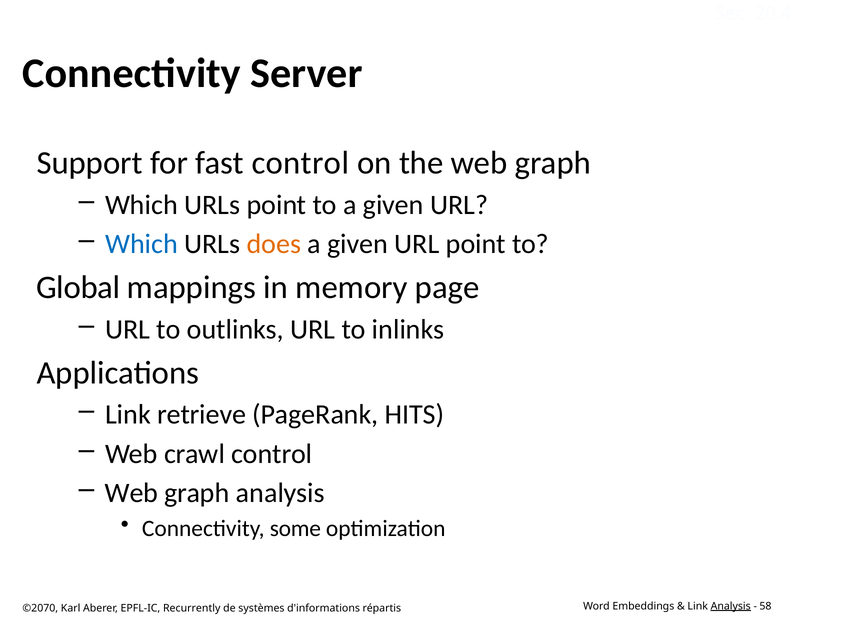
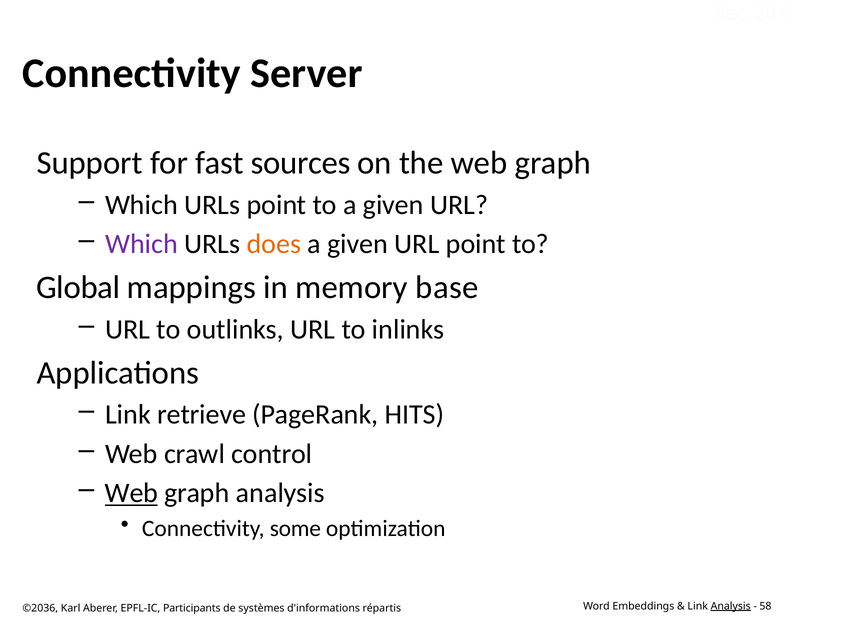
fast control: control -> sources (301, 163)
Which colour: blue -> purple (141, 244)
page: page -> base (447, 288)
Web underline: none -> present (132, 493)
©2070: ©2070 -> ©2036 (40, 608)
Recurrently: Recurrently -> Participants (192, 608)
